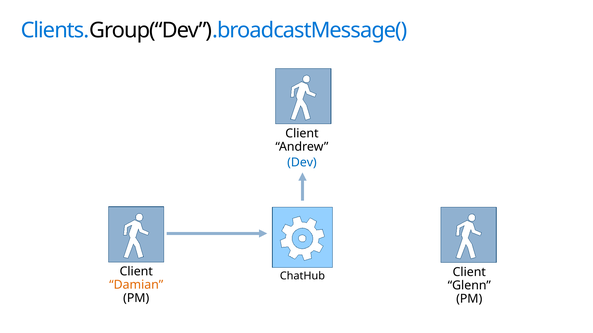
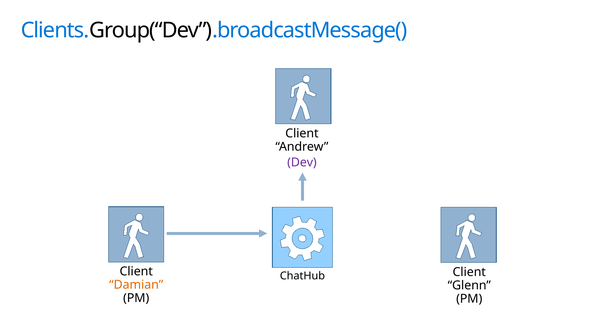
Dev colour: blue -> purple (302, 163)
